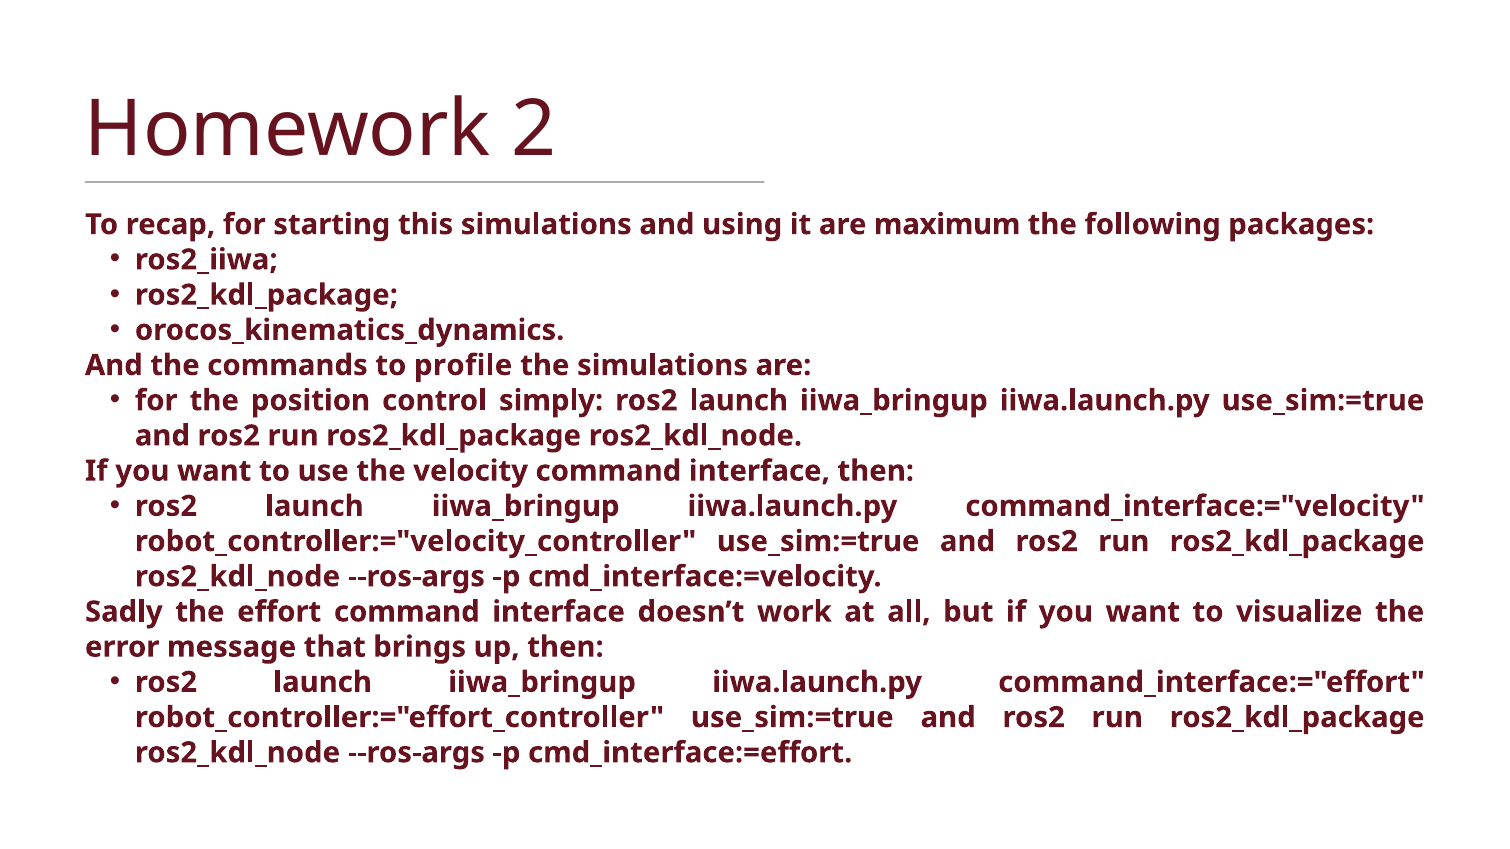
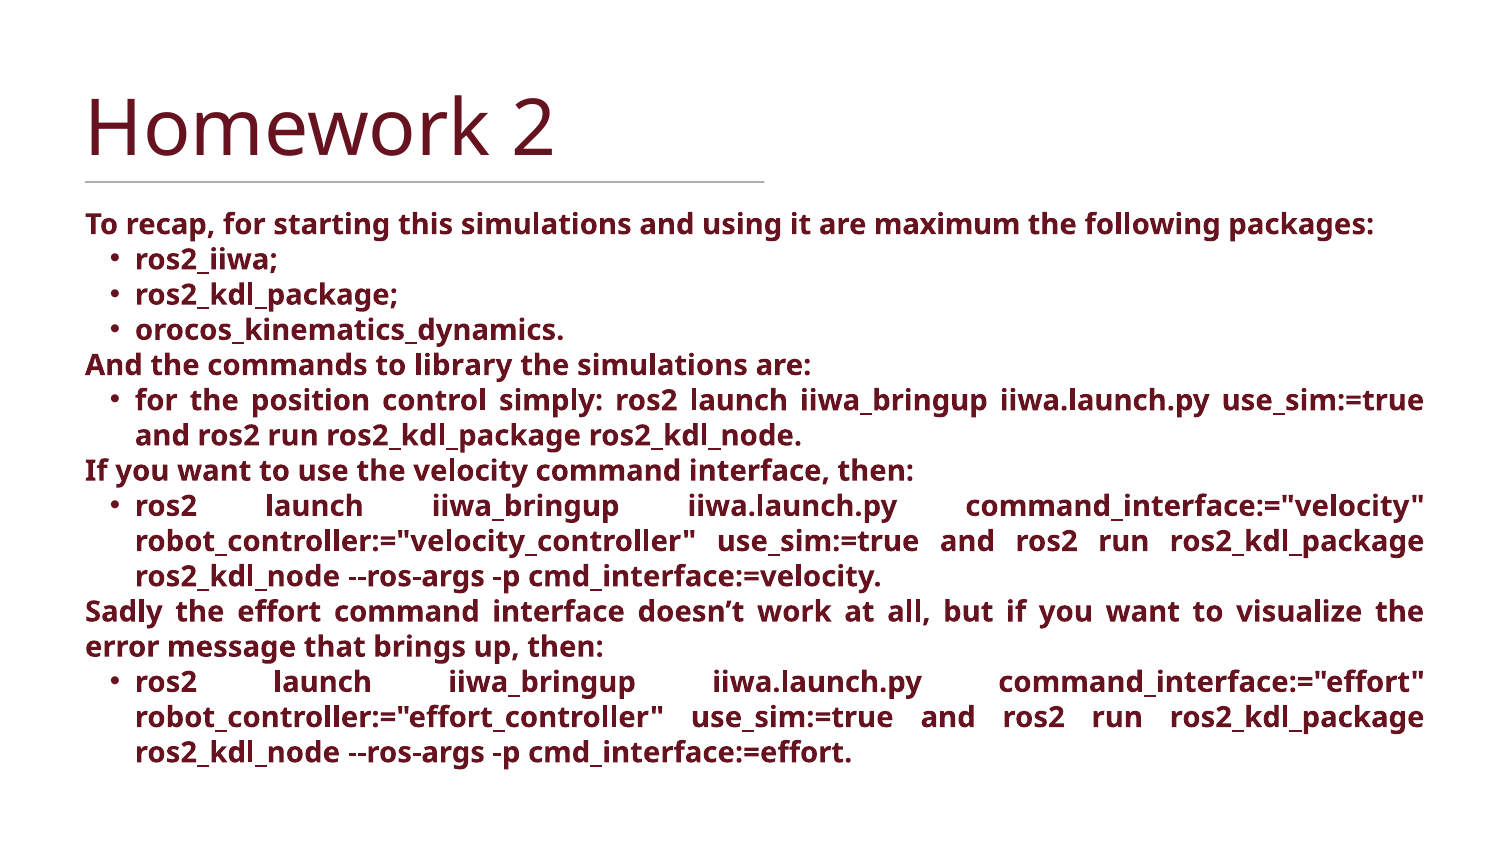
profile: profile -> library (463, 366)
